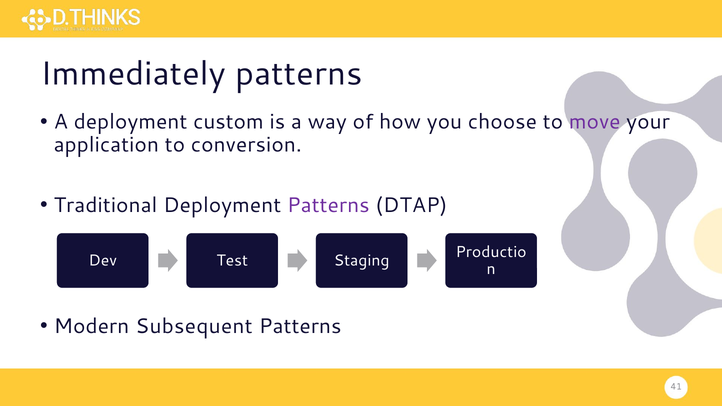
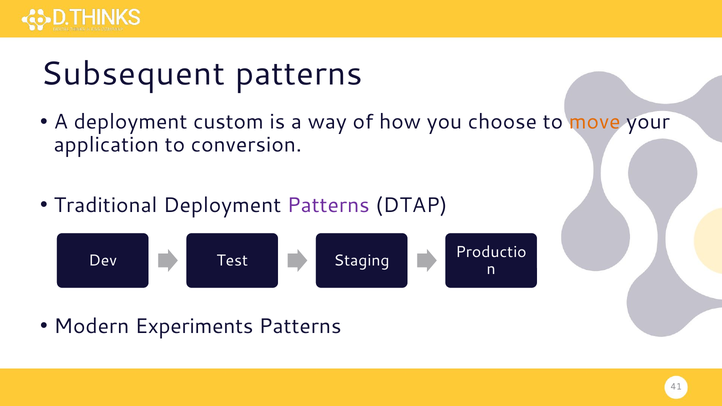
Immediately: Immediately -> Subsequent (133, 74)
move colour: purple -> orange (595, 122)
Subsequent: Subsequent -> Experiments (194, 326)
